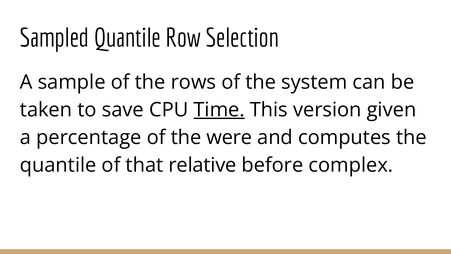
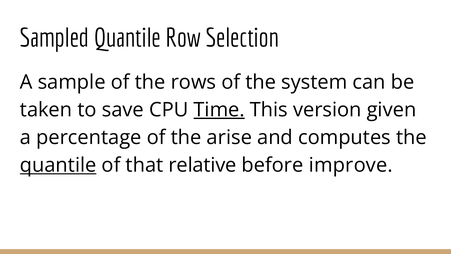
were: were -> arise (229, 137)
quantile underline: none -> present (58, 165)
complex: complex -> improve (351, 165)
